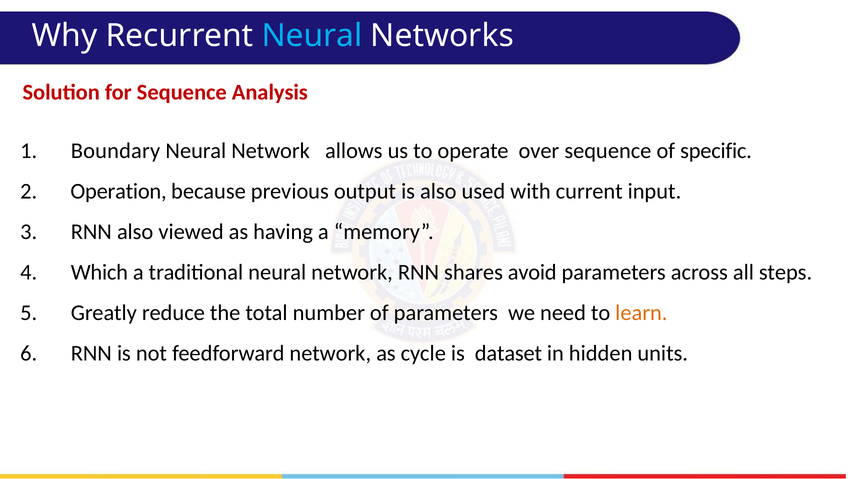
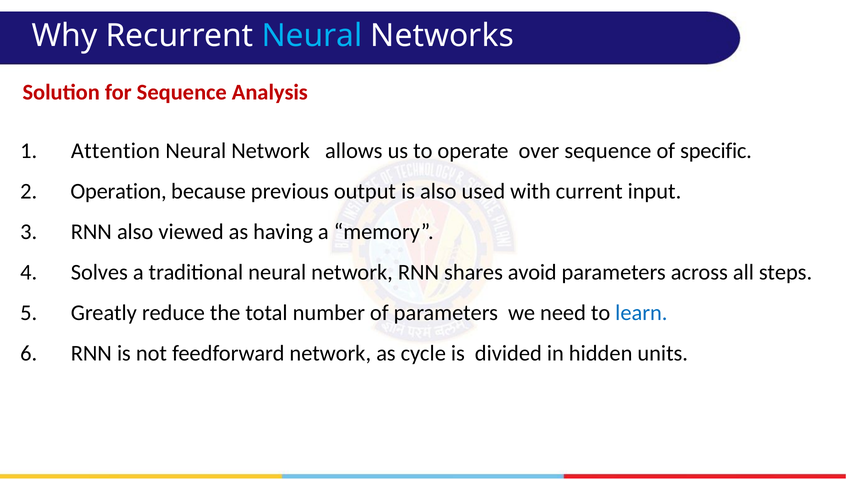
Boundary: Boundary -> Attention (115, 151)
Which: Which -> Solves (99, 272)
learn colour: orange -> blue (641, 312)
dataset: dataset -> divided (508, 353)
